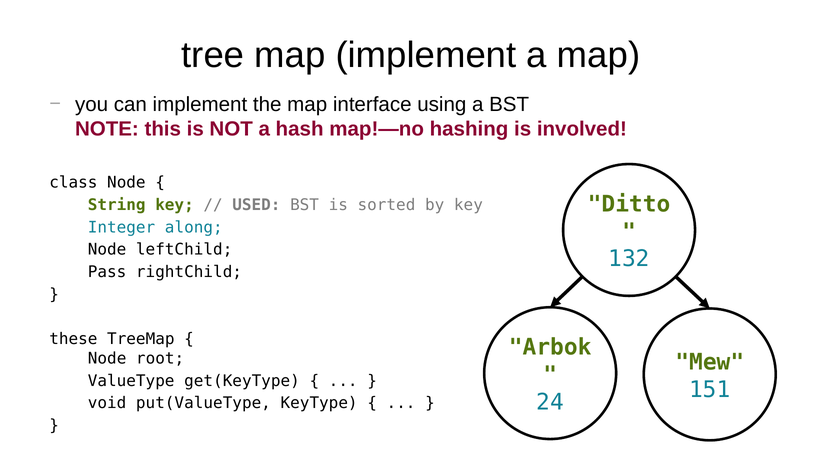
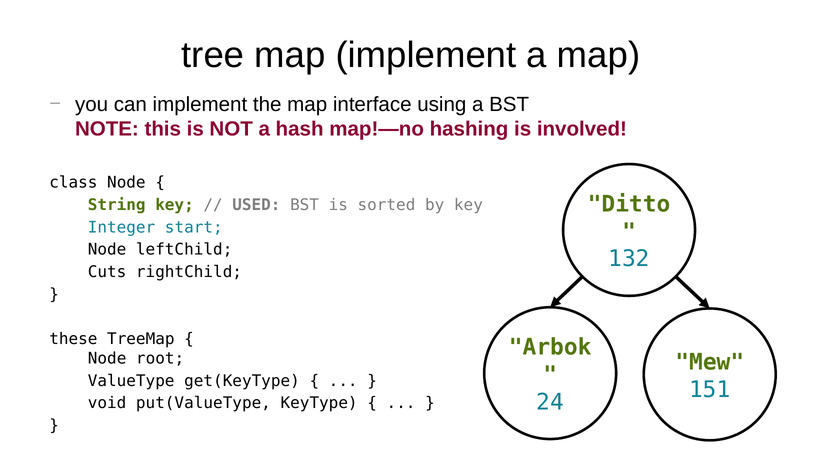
along: along -> start (194, 228)
Pass: Pass -> Cuts (107, 272)
